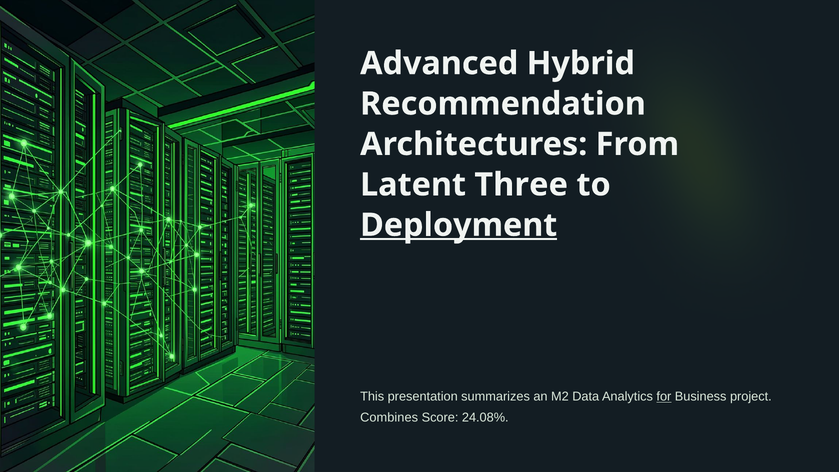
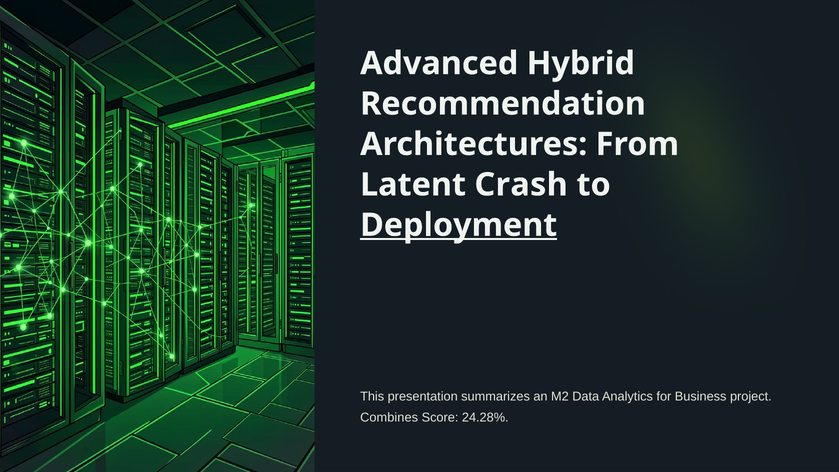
Three: Three -> Crash (521, 185)
for underline: present -> none (664, 397)
24.08%: 24.08% -> 24.28% (485, 417)
